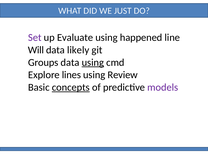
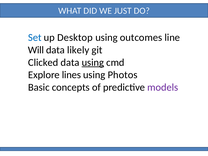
Set colour: purple -> blue (35, 37)
Evaluate: Evaluate -> Desktop (75, 37)
happened: happened -> outcomes (141, 37)
Groups: Groups -> Clicked (43, 62)
Review: Review -> Photos (123, 75)
concepts underline: present -> none (71, 87)
